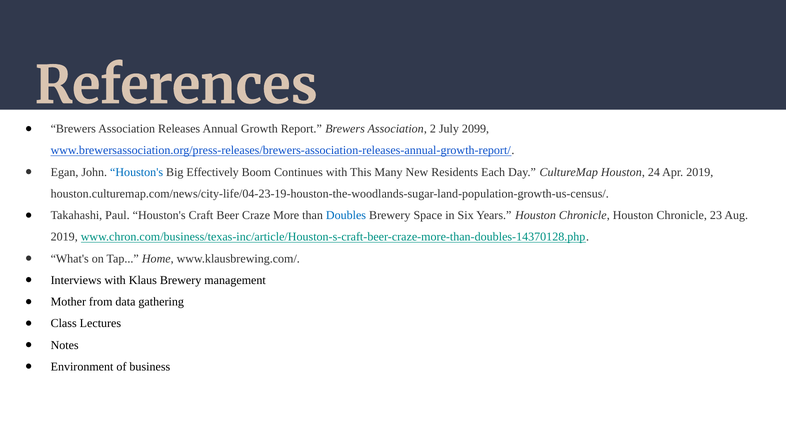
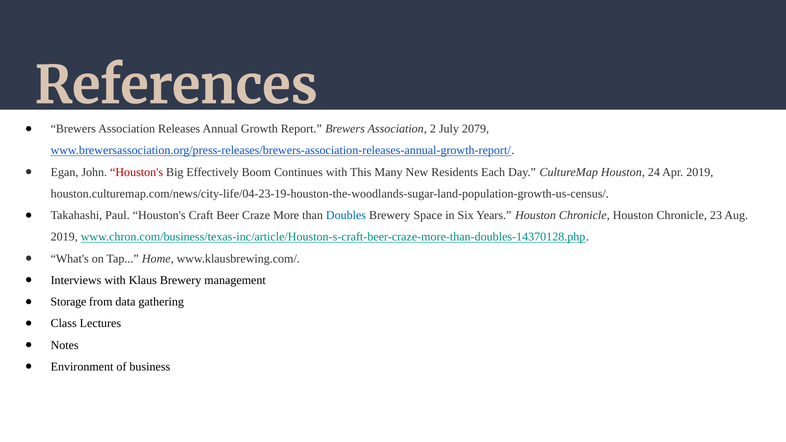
2099: 2099 -> 2079 (476, 129)
Houston's colour: blue -> red (137, 172)
Mother: Mother -> Storage (68, 302)
